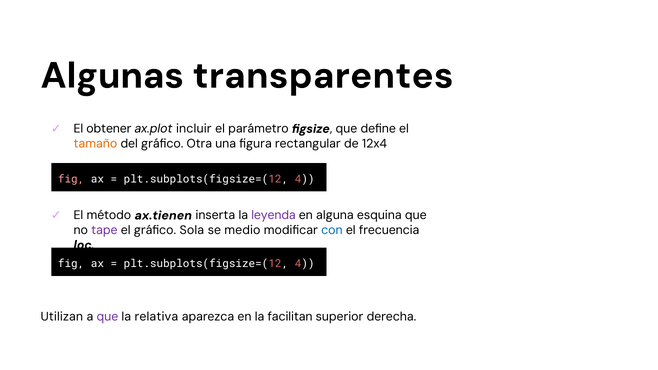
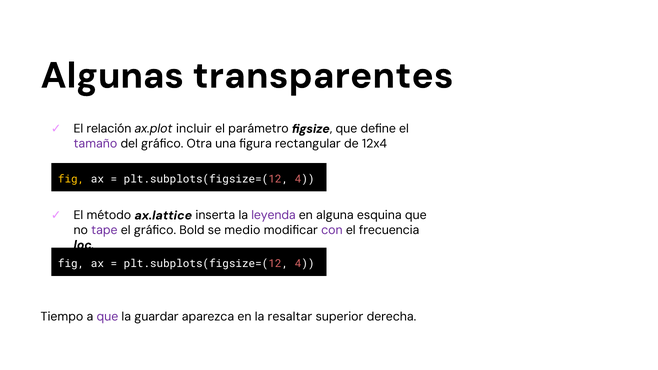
obtener: obtener -> relación (109, 129)
tamaño colour: orange -> purple (95, 144)
fig colour: pink -> yellow (71, 179)
ax.tienen: ax.tienen -> ax.lattice (163, 215)
Sola: Sola -> Bold (192, 230)
con colour: blue -> purple (332, 230)
Utilizan: Utilizan -> Tiempo (62, 317)
relativa: relativa -> guardar (156, 317)
facilitan: facilitan -> resaltar (290, 317)
